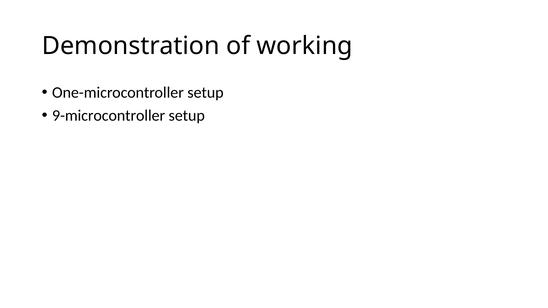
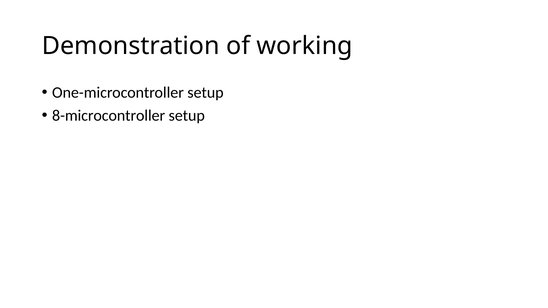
9-microcontroller: 9-microcontroller -> 8-microcontroller (109, 116)
